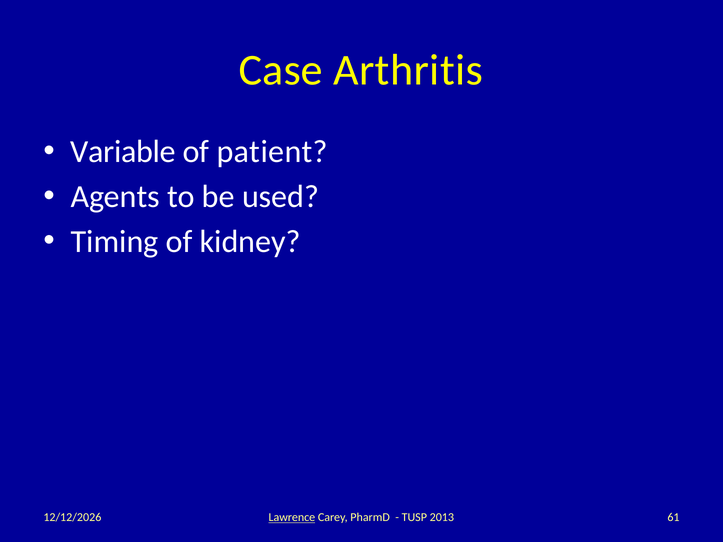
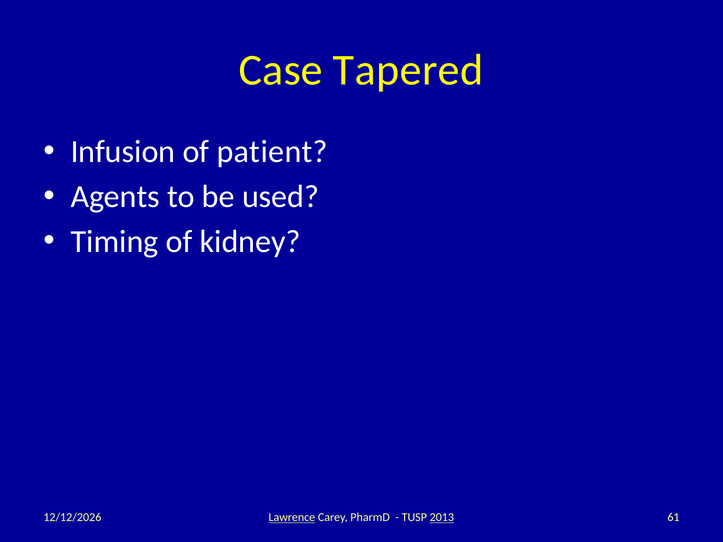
Arthritis: Arthritis -> Tapered (408, 70)
Variable: Variable -> Infusion (123, 152)
2013 underline: none -> present (442, 518)
